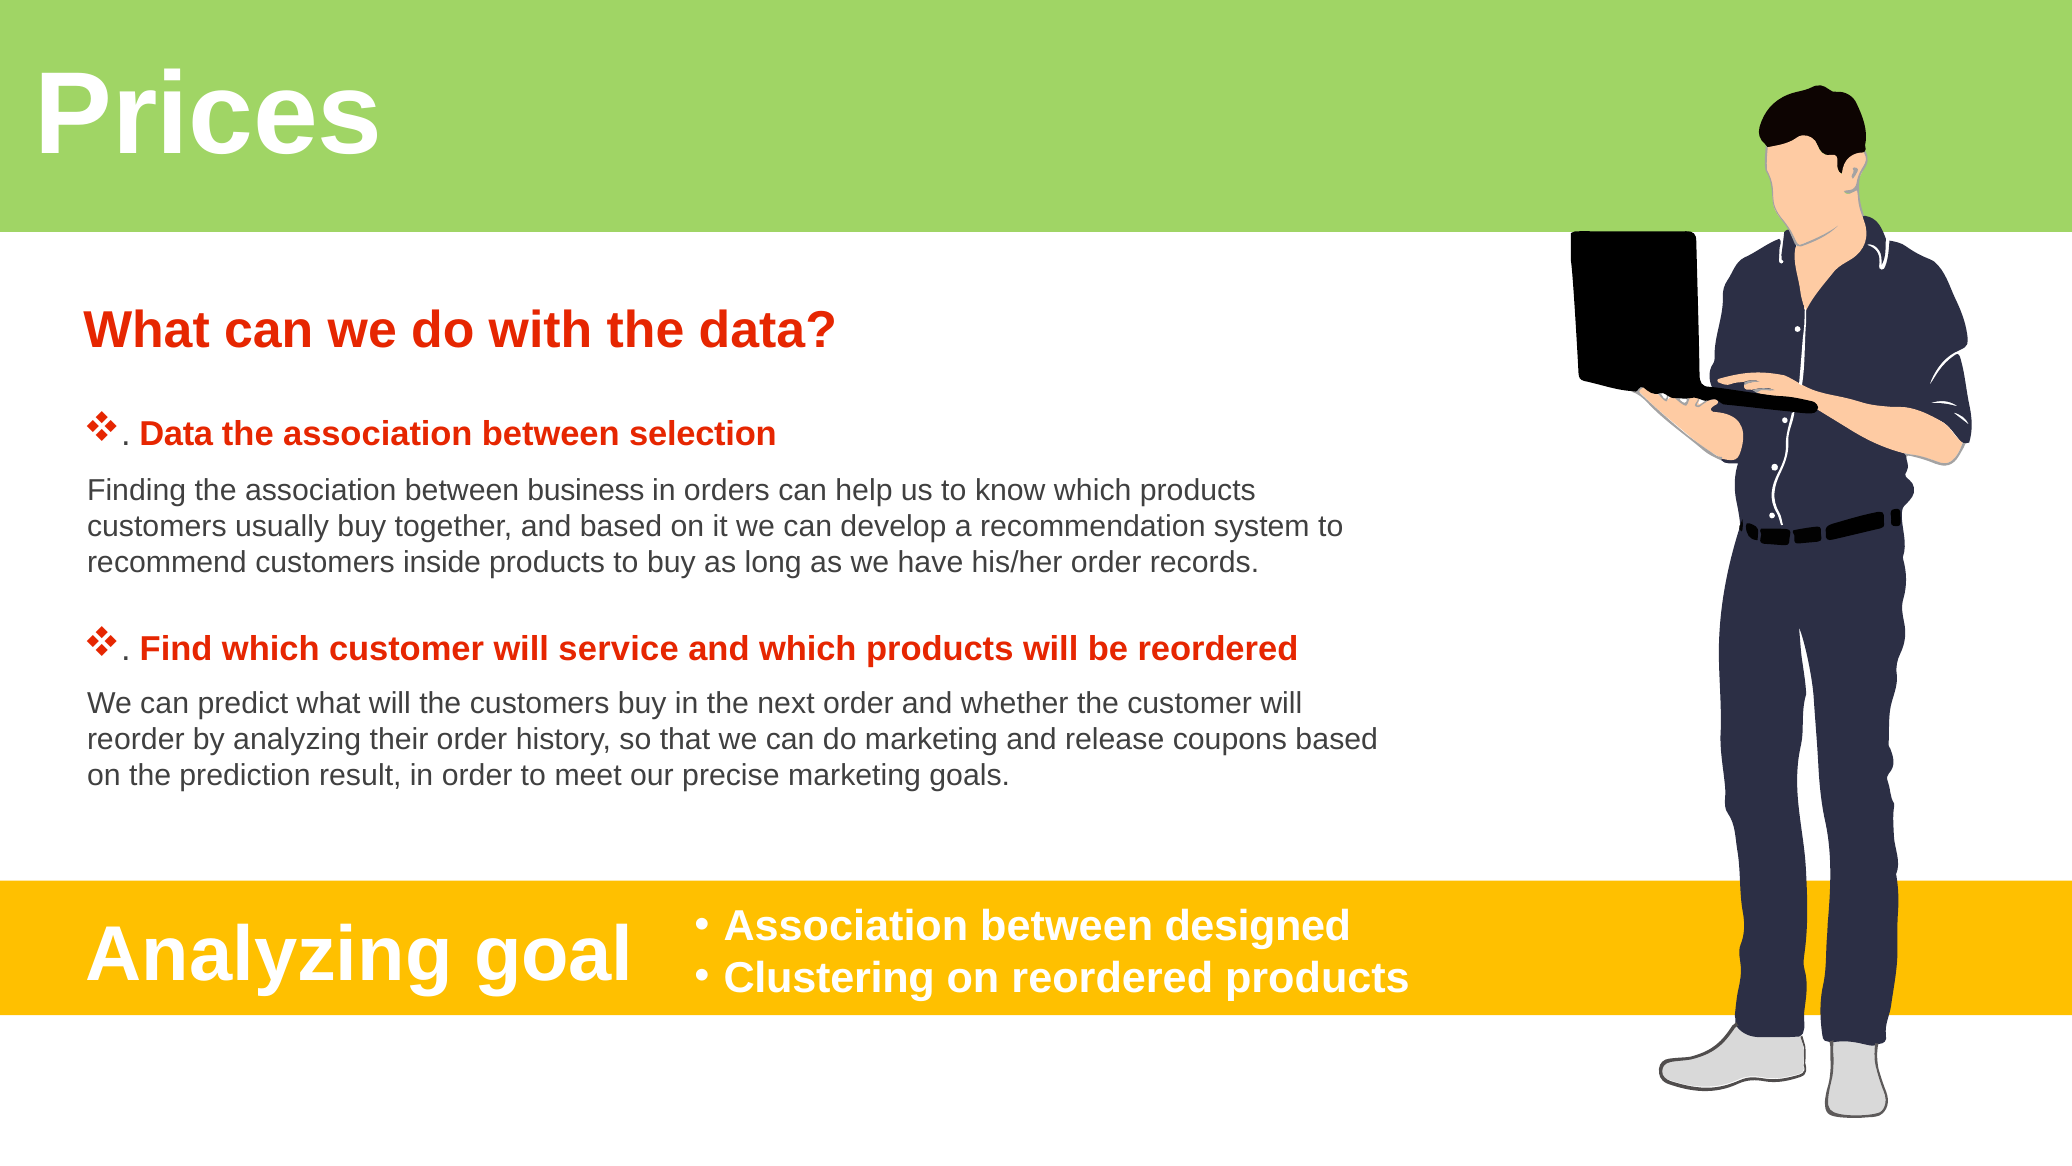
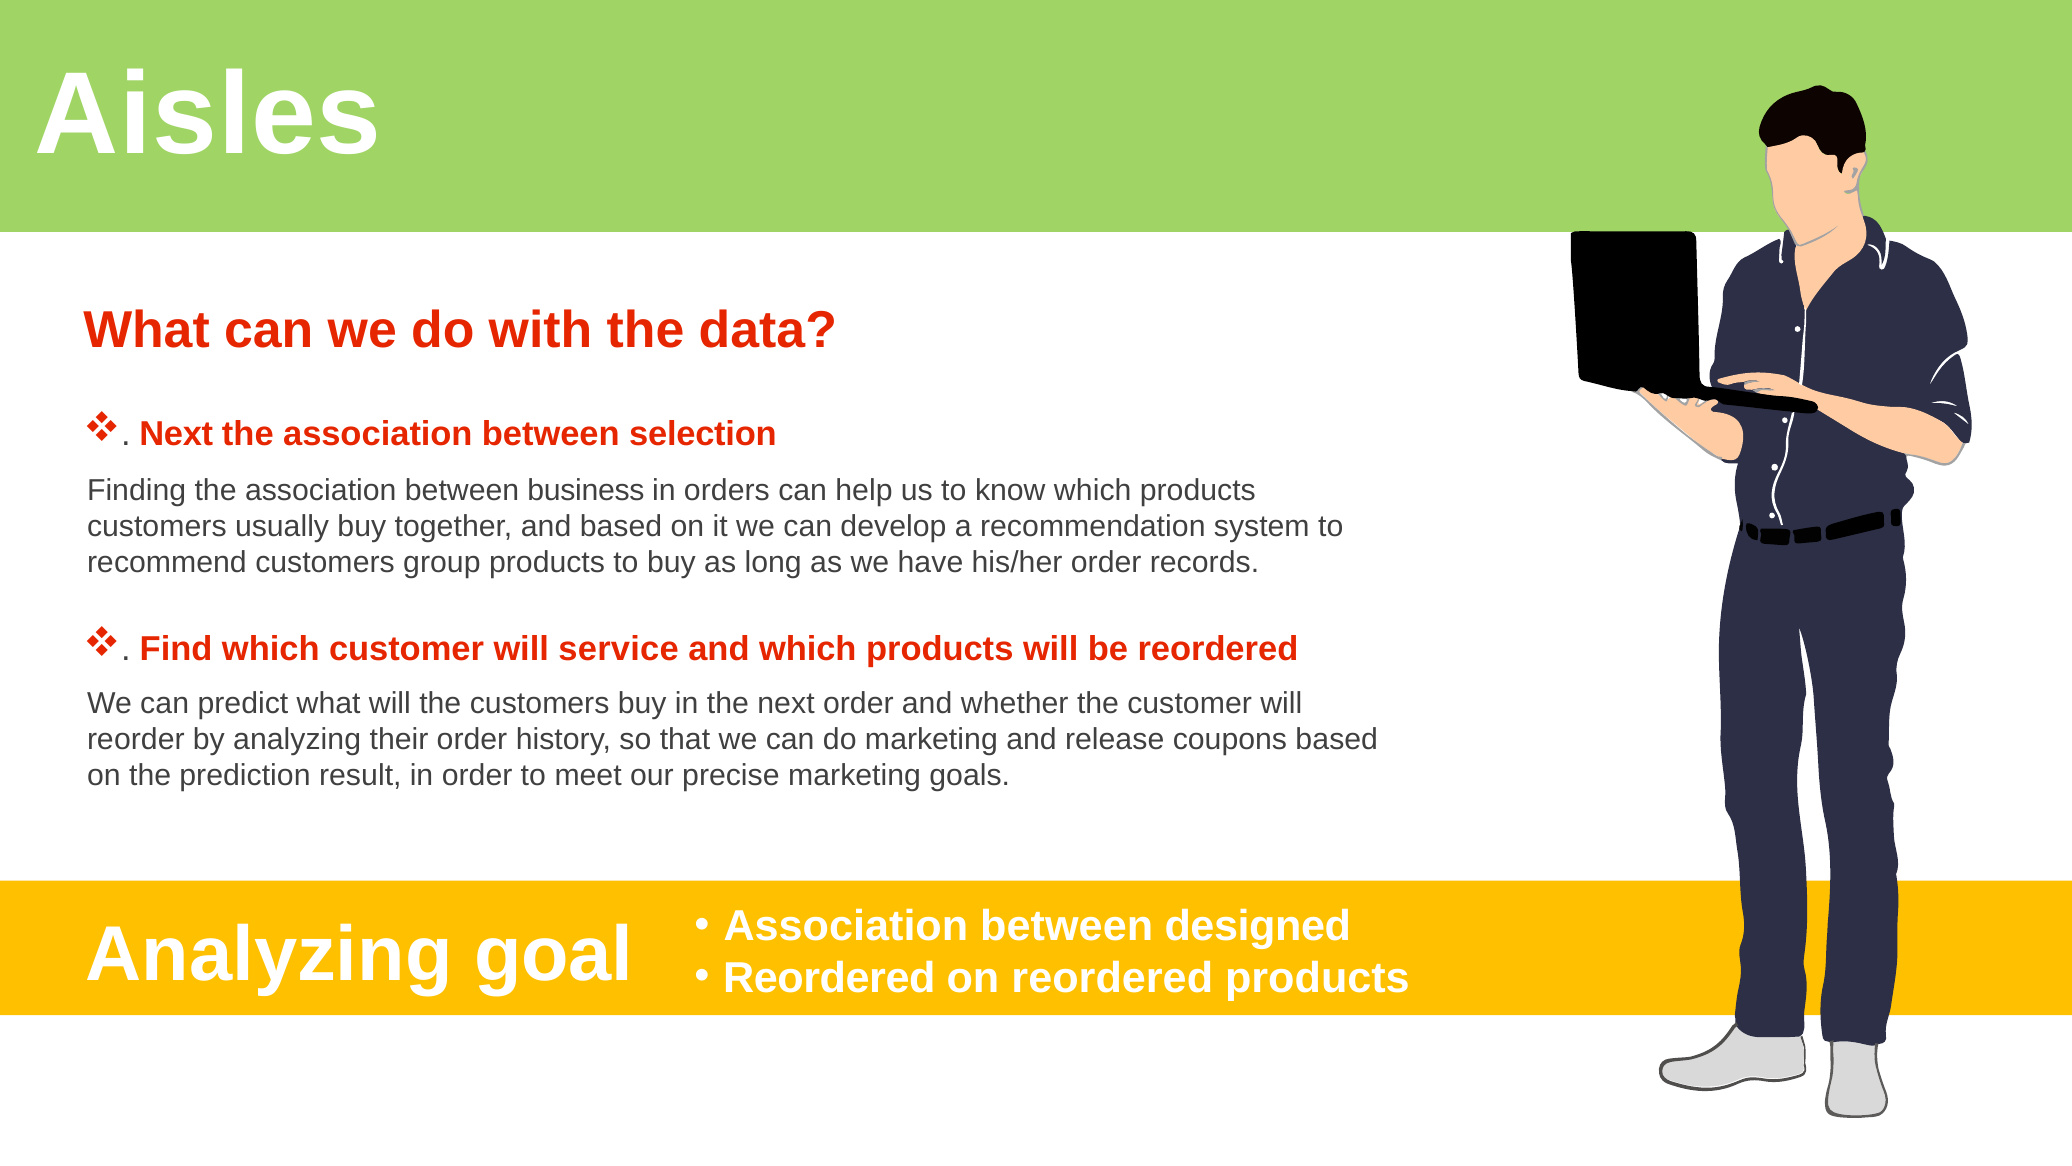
Prices: Prices -> Aisles (208, 115)
Data: Data -> Next (176, 433)
inside: inside -> group (442, 563)
Clustering: Clustering -> Reordered (829, 978)
